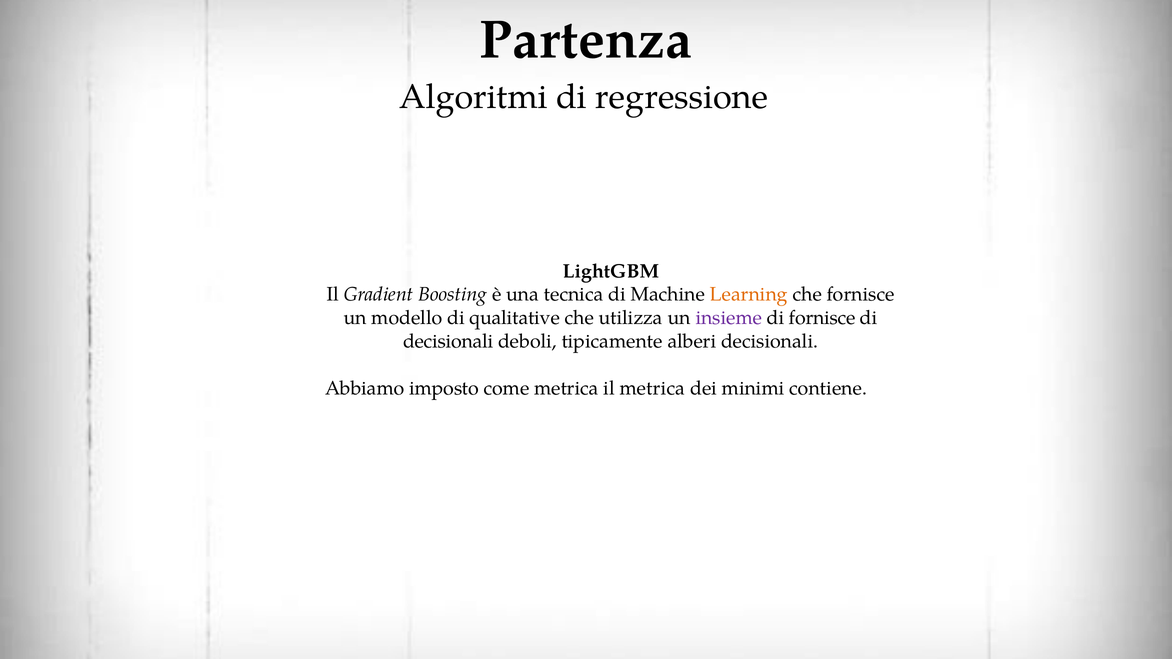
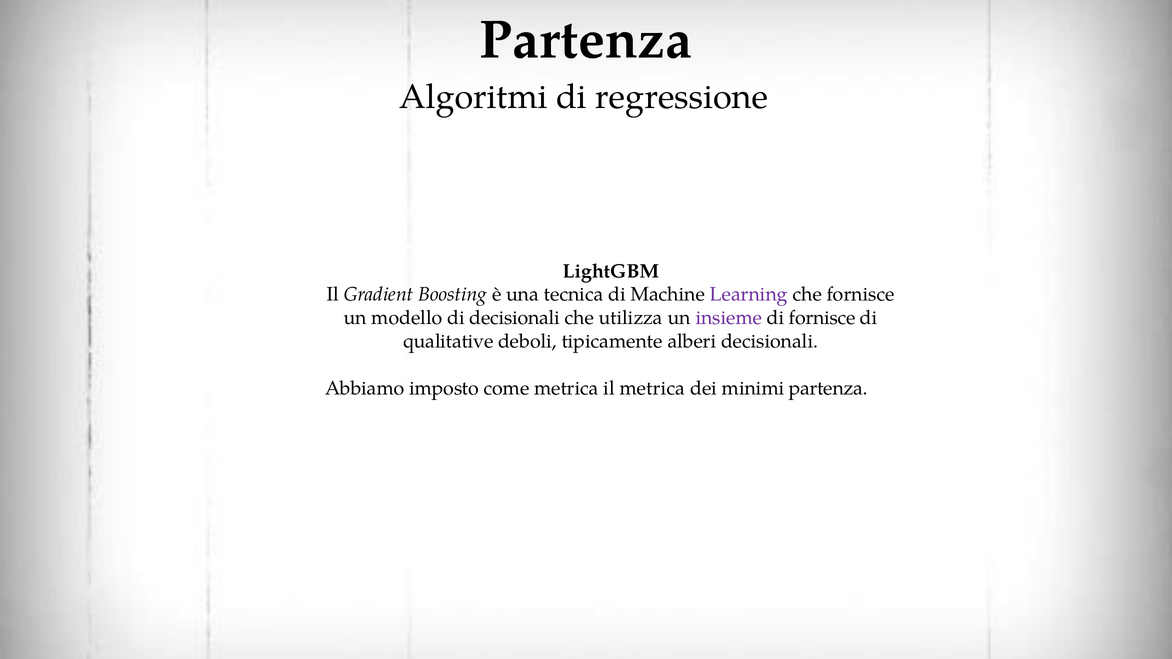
Learning colour: orange -> purple (749, 295)
di qualitative: qualitative -> decisionali (515, 318)
decisionali: decisionali -> qualitative (448, 341)
minimi contiene: contiene -> partenza (828, 388)
